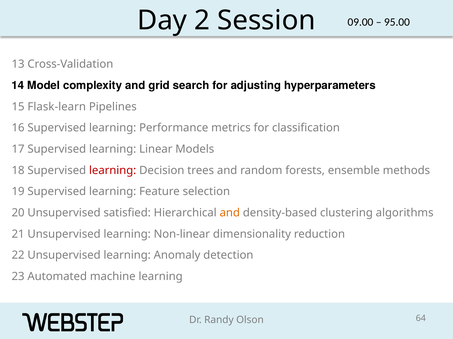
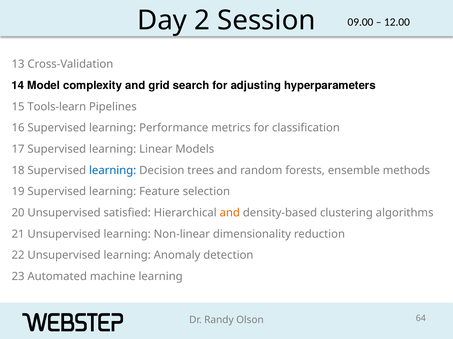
95.00: 95.00 -> 12.00 (397, 22)
Flask-learn: Flask-learn -> Tools-learn (57, 107)
learning colour: red -> blue (113, 171)
